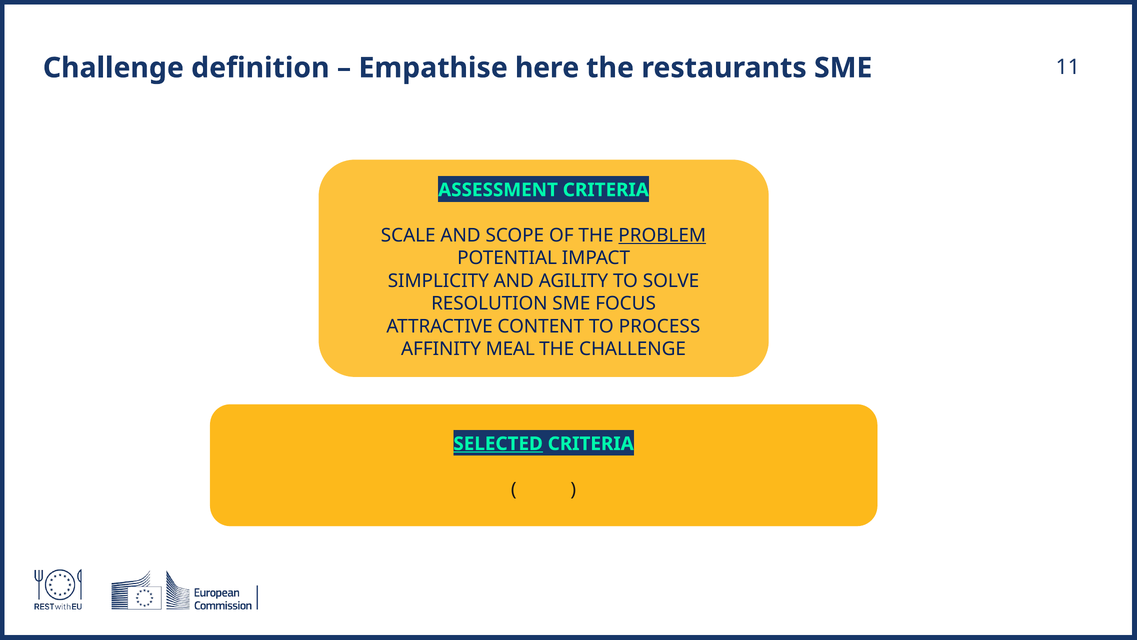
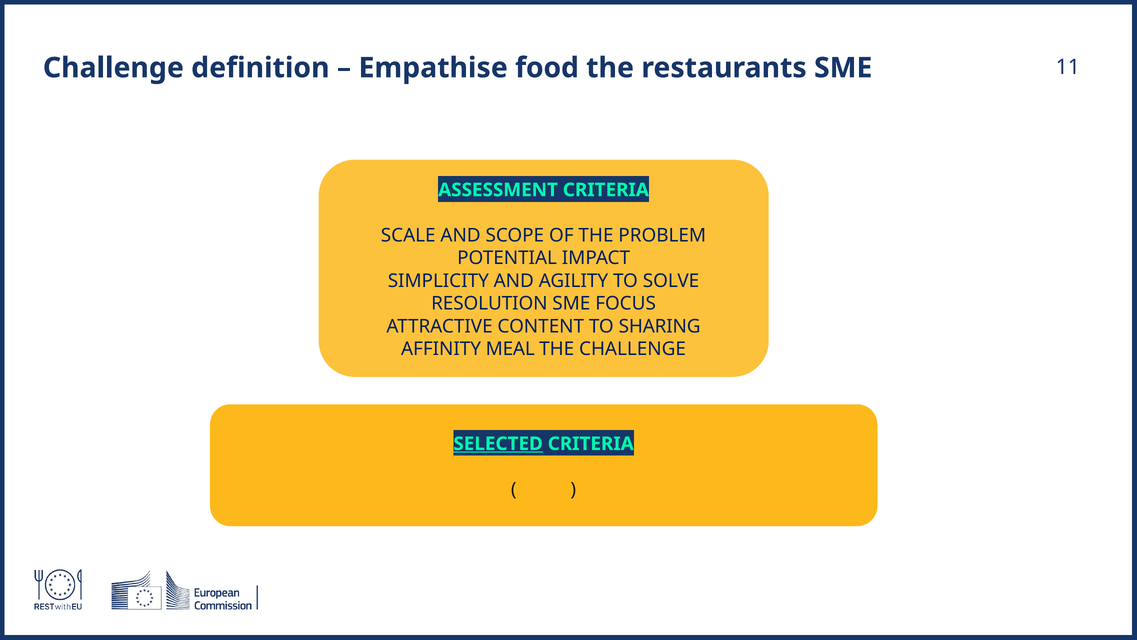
here: here -> food (547, 68)
PROBLEM underline: present -> none (662, 235)
PROCESS: PROCESS -> SHARING (660, 326)
